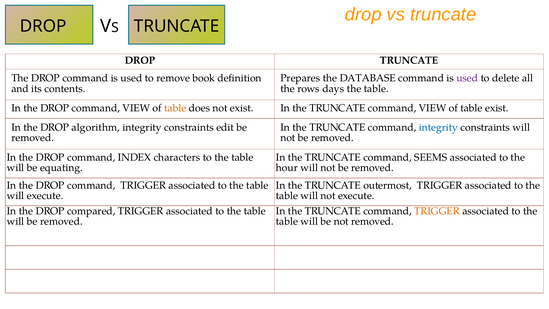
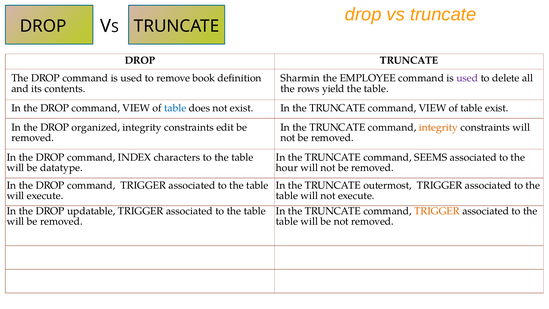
Prepares: Prepares -> Sharmin (300, 78)
DATABASE: DATABASE -> EMPLOYEE (368, 78)
days: days -> yield (333, 89)
table colour: orange -> blue (175, 108)
algorithm: algorithm -> organized (96, 127)
integrity colour: blue -> orange (438, 127)
equating: equating -> datatype (61, 168)
compared: compared -> updatable (91, 211)
